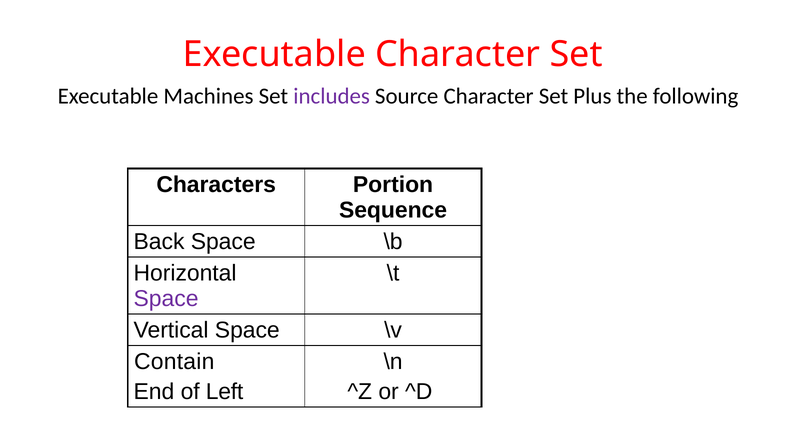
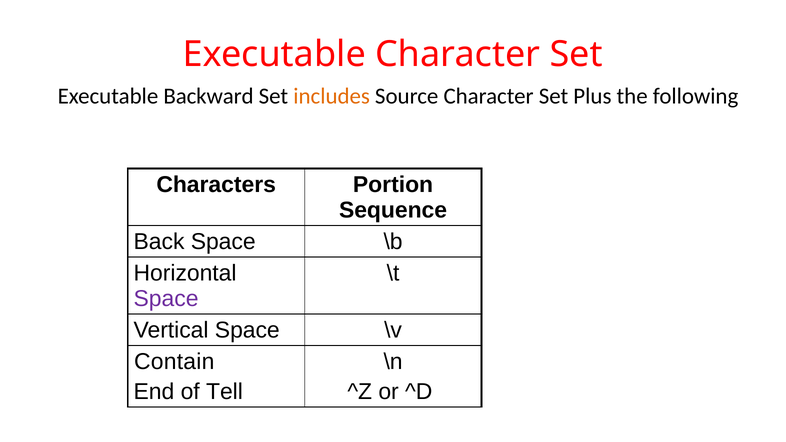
Machines: Machines -> Backward (209, 96)
includes colour: purple -> orange (332, 96)
Left: Left -> Tell (224, 392)
